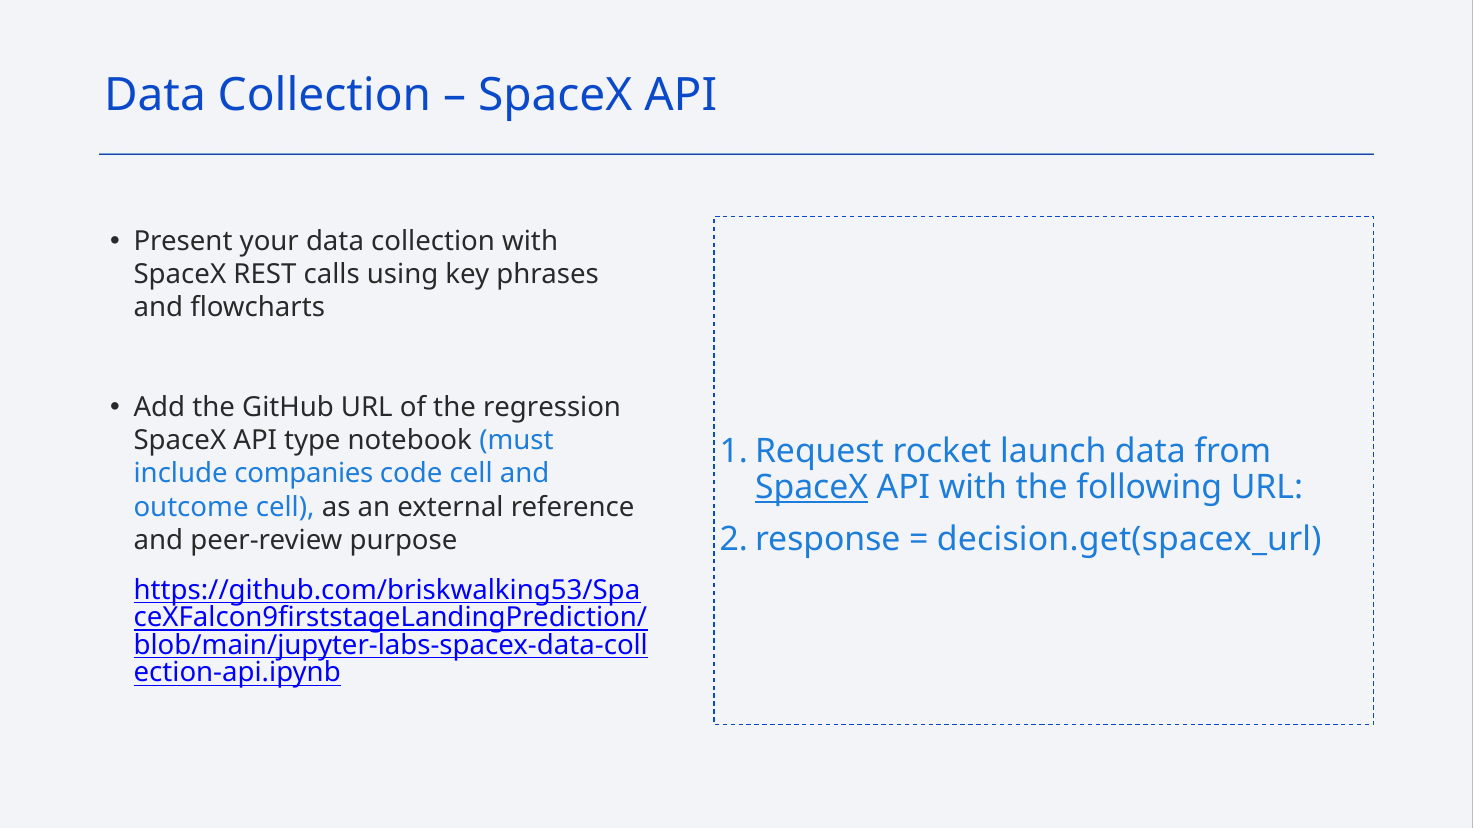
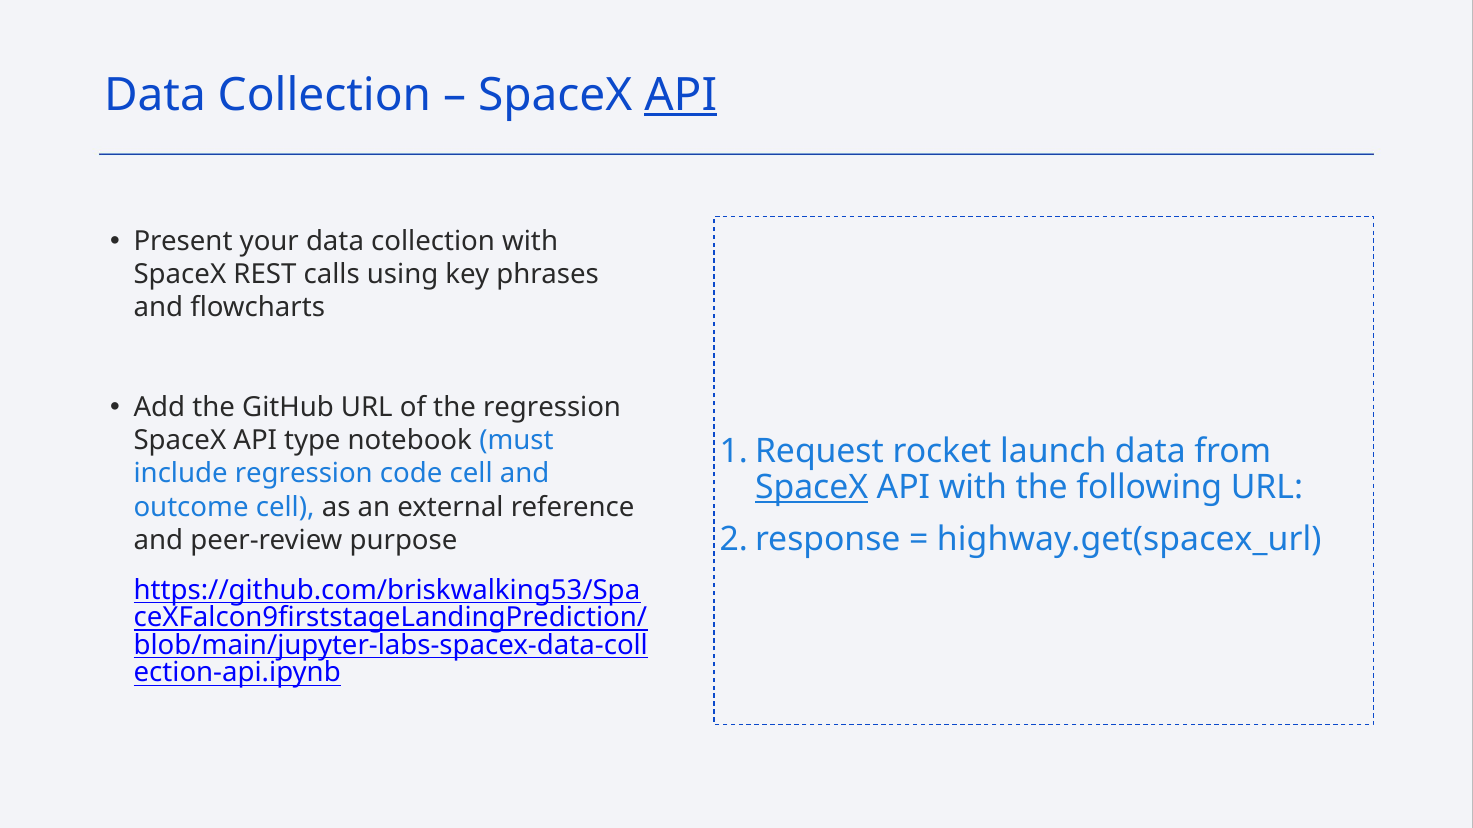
API underline: none -> present (681, 95)
include companies: companies -> regression (304, 474)
decision.get(spacex_url: decision.get(spacex_url -> highway.get(spacex_url (1129, 539)
